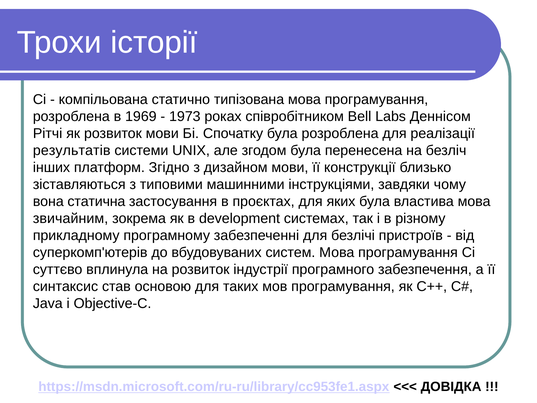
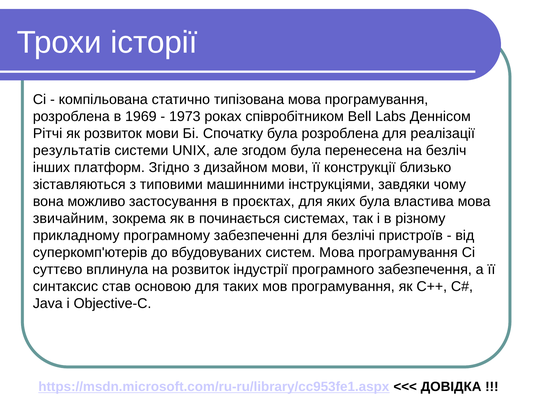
статична: статична -> можливо (96, 201)
development: development -> починається (240, 218)
